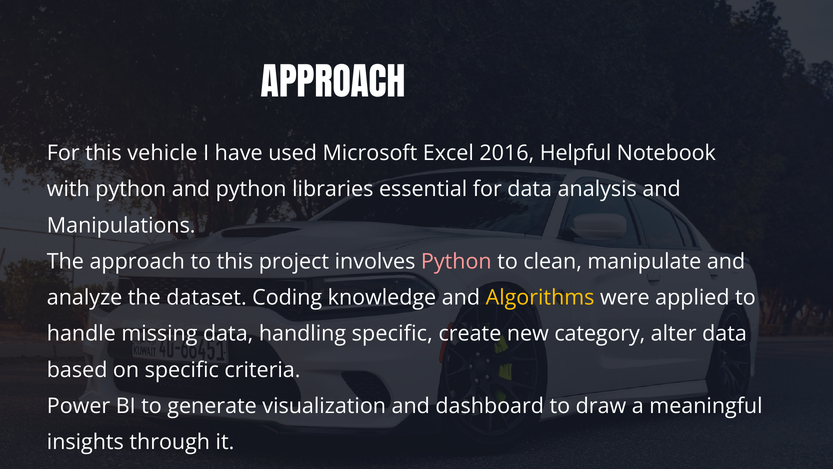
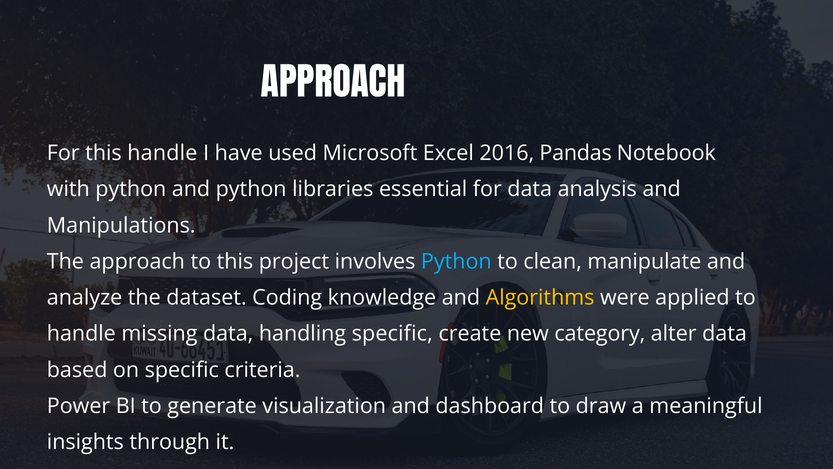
this vehicle: vehicle -> handle (162, 153)
Helpful: Helpful -> Pandas (576, 153)
Python colour: pink -> light blue (456, 261)
